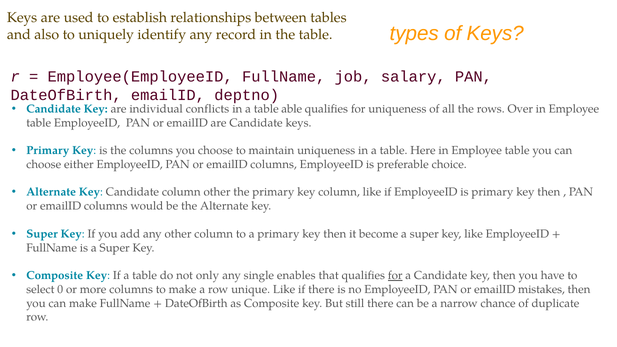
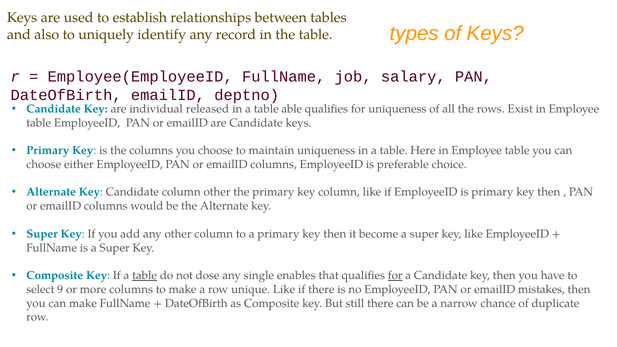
conflicts: conflicts -> released (208, 109)
Over: Over -> Exist (520, 109)
table underline: none -> present (145, 276)
only: only -> dose (208, 276)
0: 0 -> 9 (60, 289)
